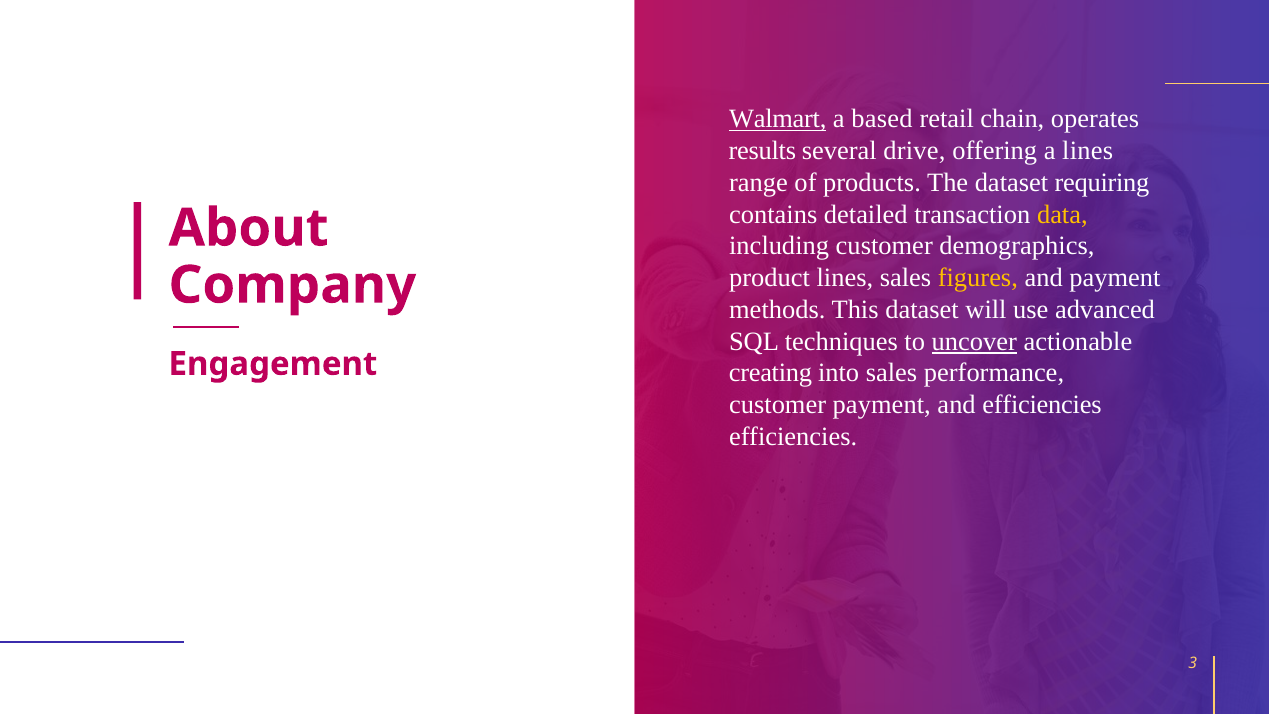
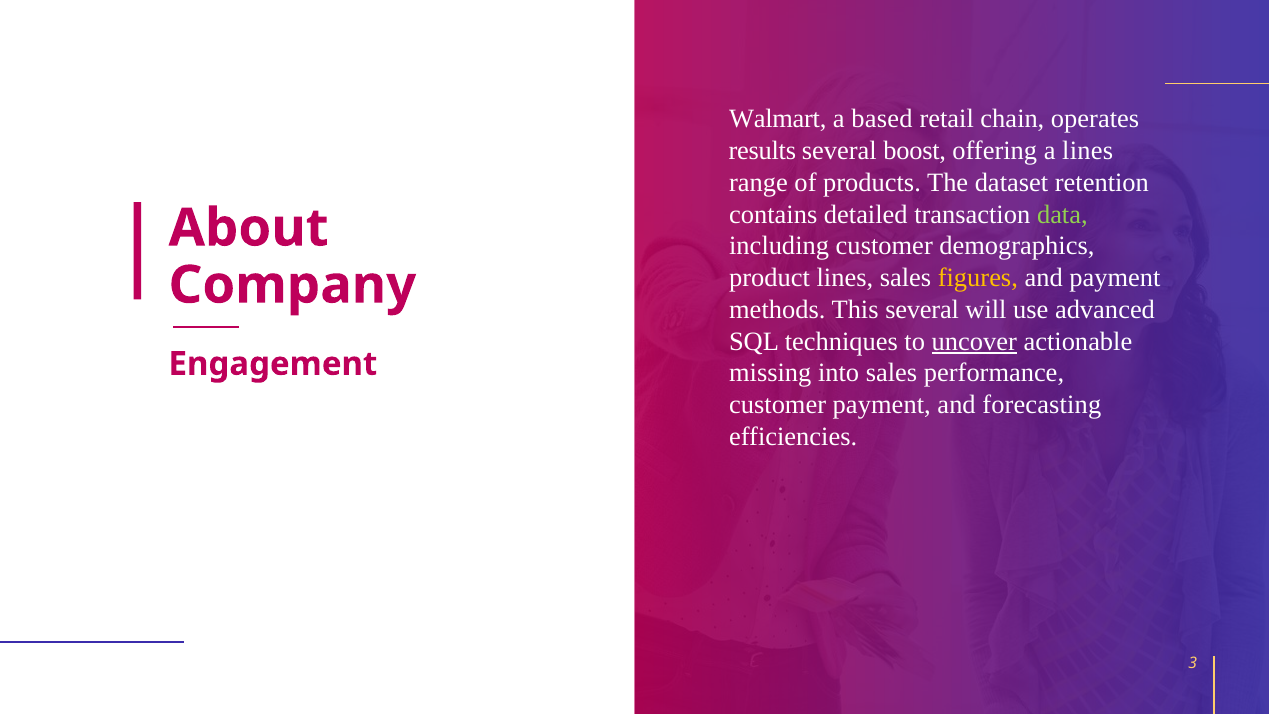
Walmart underline: present -> none (778, 119)
drive: drive -> boost (915, 151)
requiring: requiring -> retention (1102, 183)
data colour: yellow -> light green (1062, 214)
This dataset: dataset -> several (922, 310)
creating: creating -> missing (770, 373)
and efficiencies: efficiencies -> forecasting (1042, 405)
